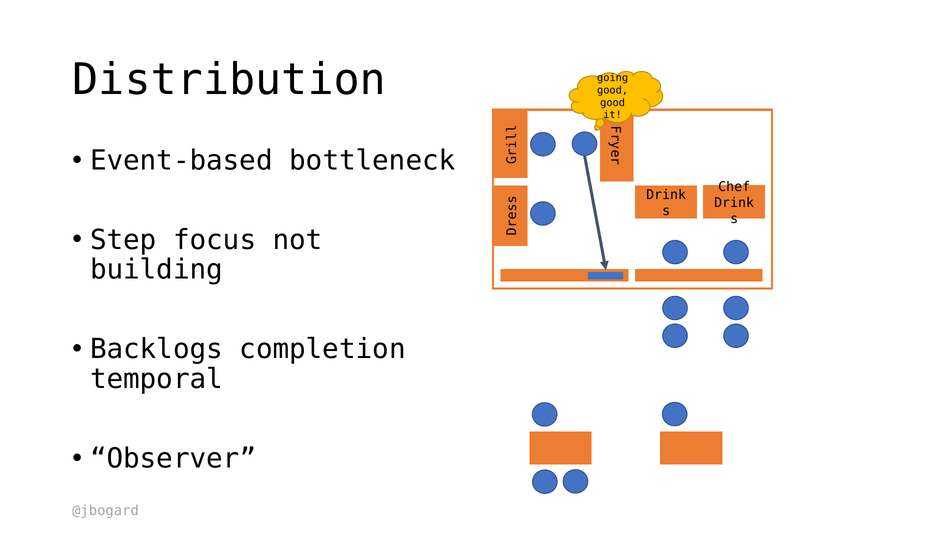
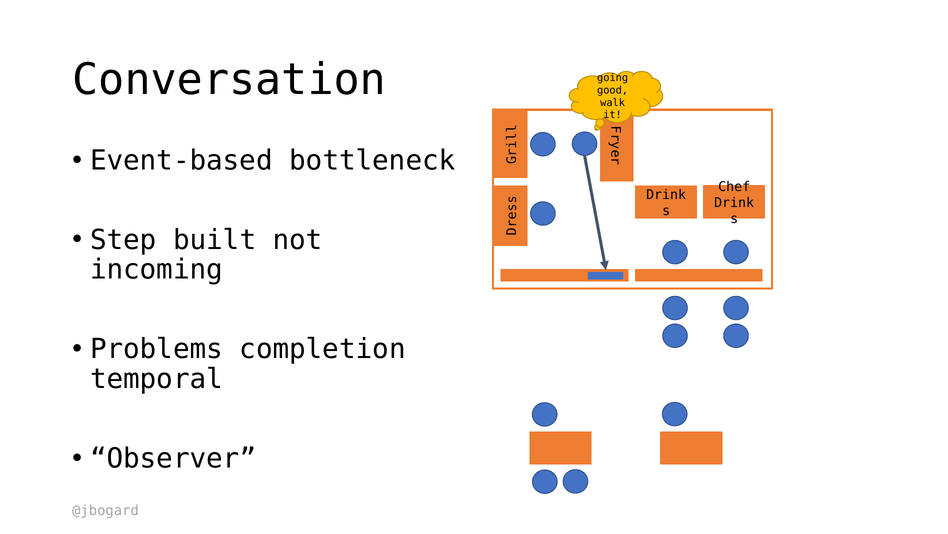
Distribution: Distribution -> Conversation (229, 80)
good: good -> walk (613, 102)
focus: focus -> built (215, 240)
building: building -> incoming (156, 269)
Backlogs: Backlogs -> Problems (156, 349)
